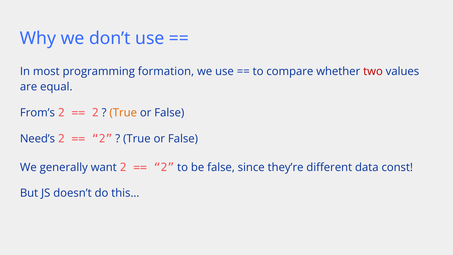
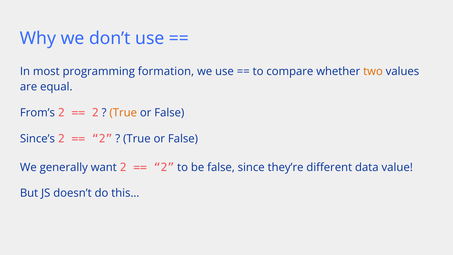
two colour: red -> orange (373, 71)
Need’s: Need’s -> Since’s (37, 139)
const: const -> value (397, 167)
